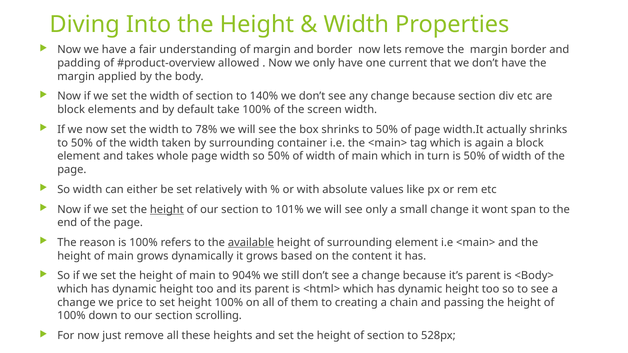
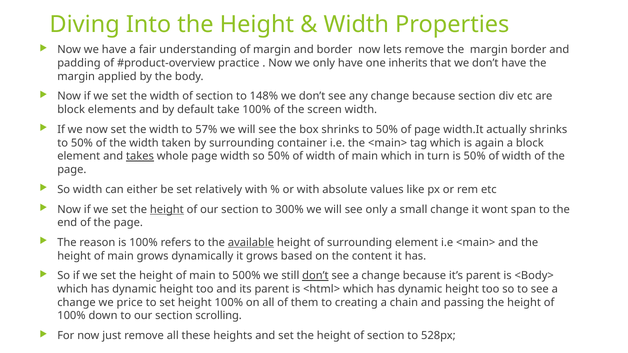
allowed: allowed -> practice (239, 63)
current: current -> inherits (408, 63)
140%: 140% -> 148% (264, 96)
78%: 78% -> 57% (206, 130)
takes underline: none -> present (140, 156)
101%: 101% -> 300% (289, 209)
904%: 904% -> 500% (246, 276)
don’t underline: none -> present (315, 276)
